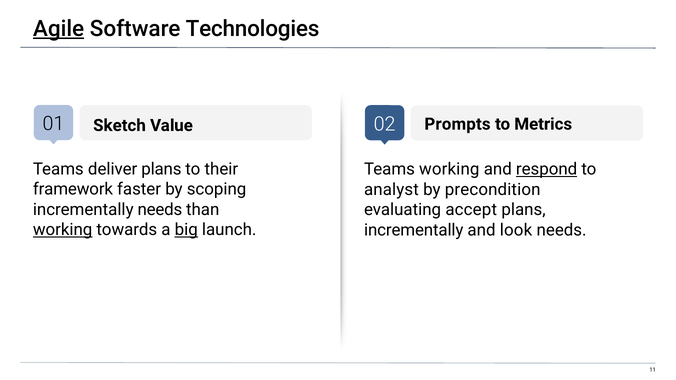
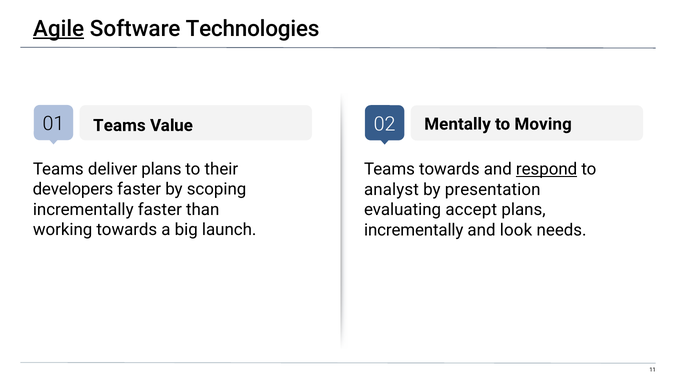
Prompts: Prompts -> Mentally (457, 124)
Metrics: Metrics -> Moving (543, 124)
Sketch: Sketch -> Teams (119, 126)
Teams working: working -> towards (449, 169)
framework: framework -> developers (73, 190)
precondition: precondition -> presentation (493, 190)
incrementally needs: needs -> faster (160, 210)
working underline: present -> none (63, 230)
big underline: present -> none (186, 230)
